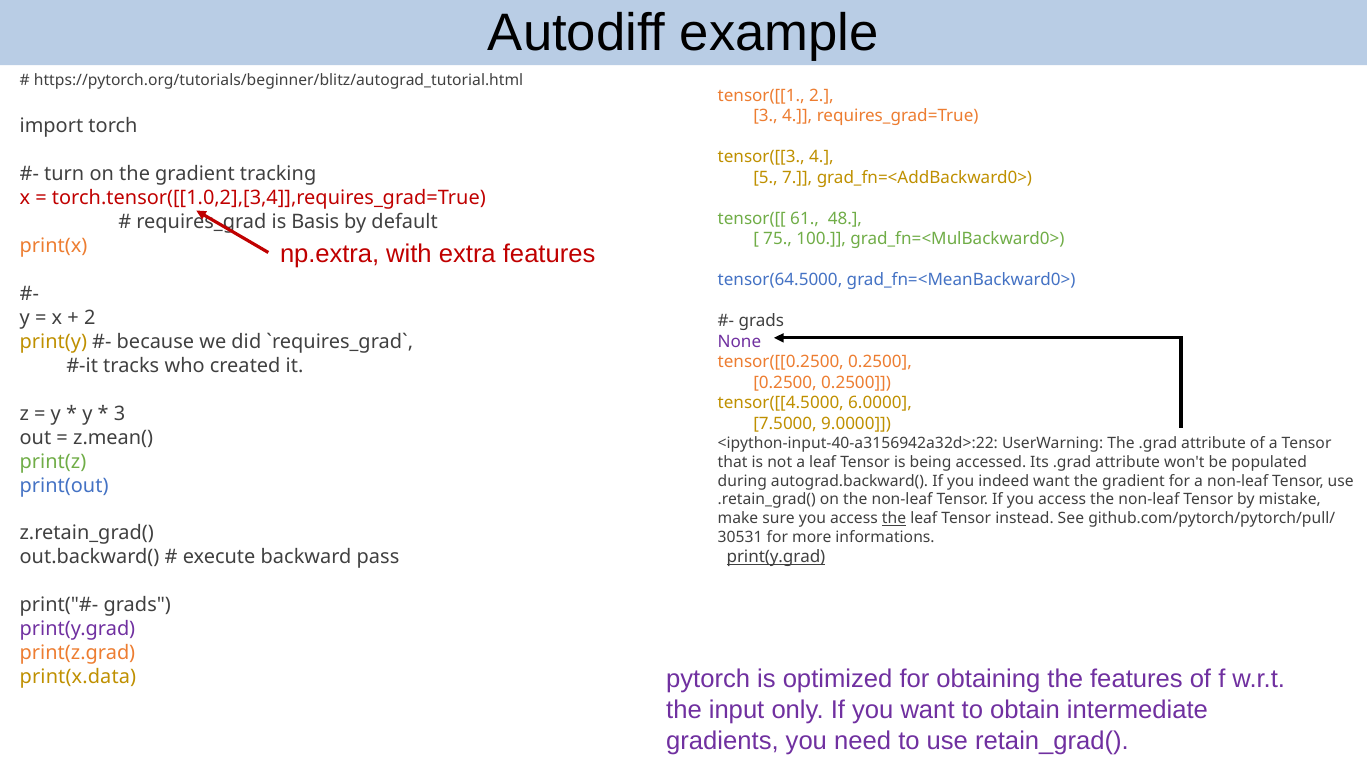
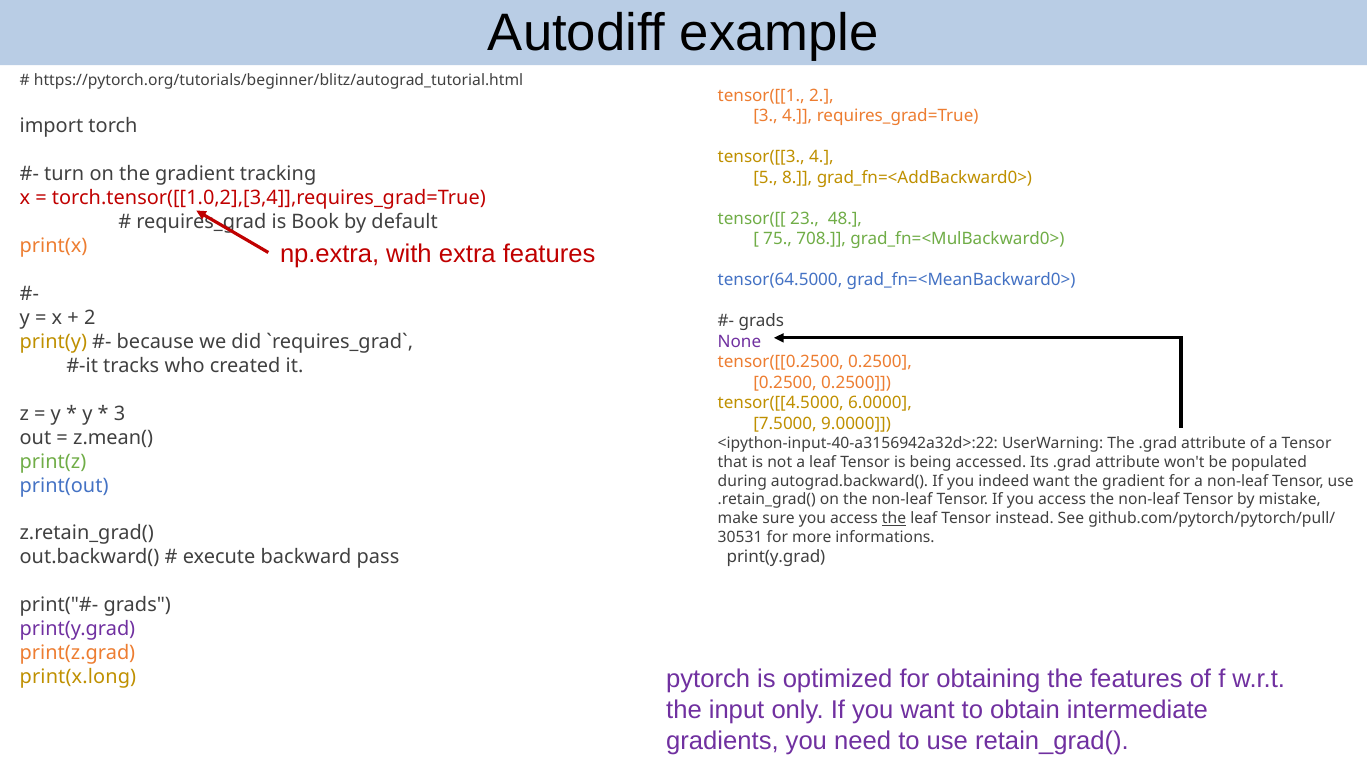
7: 7 -> 8 (797, 178)
61: 61 -> 23 (805, 219)
Basis: Basis -> Book (315, 222)
100: 100 -> 708 (821, 239)
print(y.grad underline: present -> none (776, 557)
print(x.data: print(x.data -> print(x.long (78, 677)
